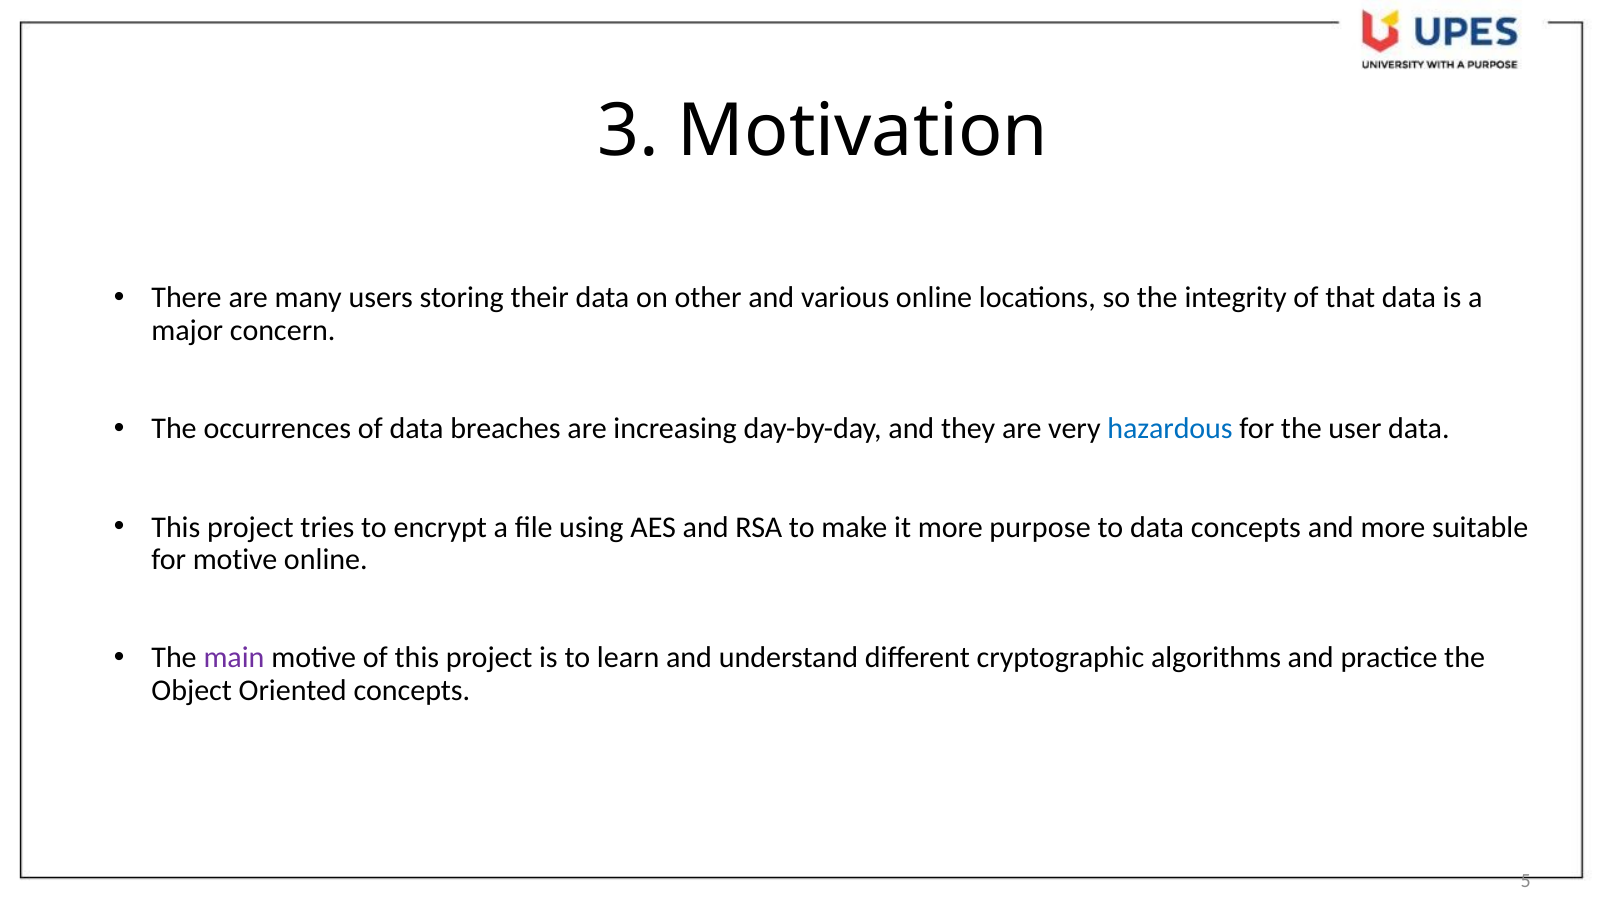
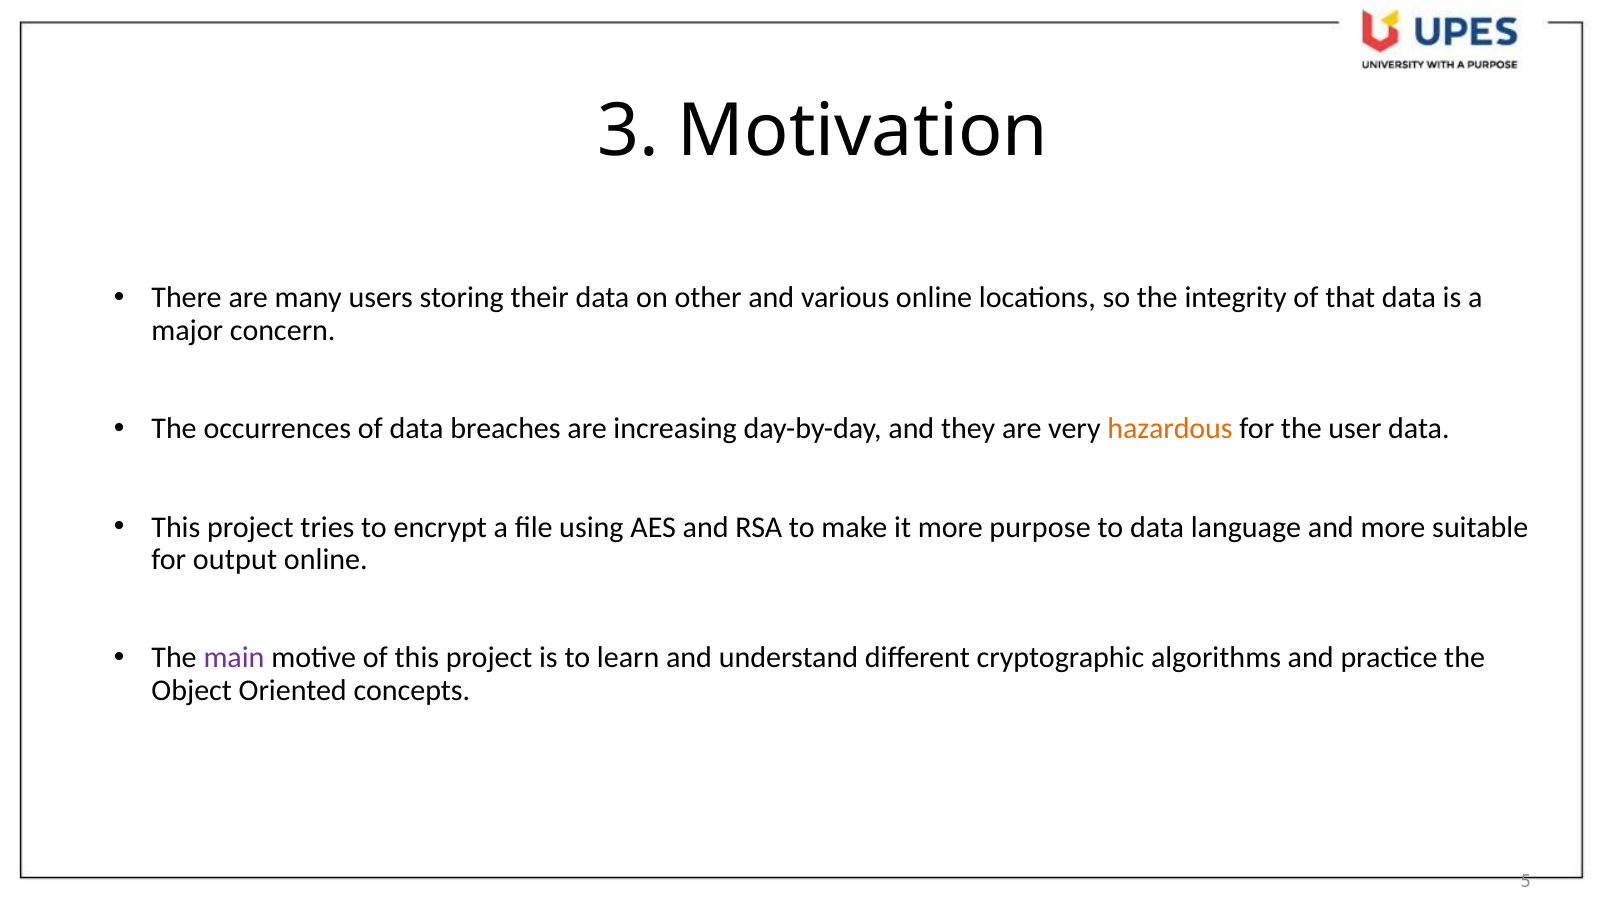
hazardous colour: blue -> orange (1170, 429)
data concepts: concepts -> language (1246, 527)
for motive: motive -> output (235, 559)
